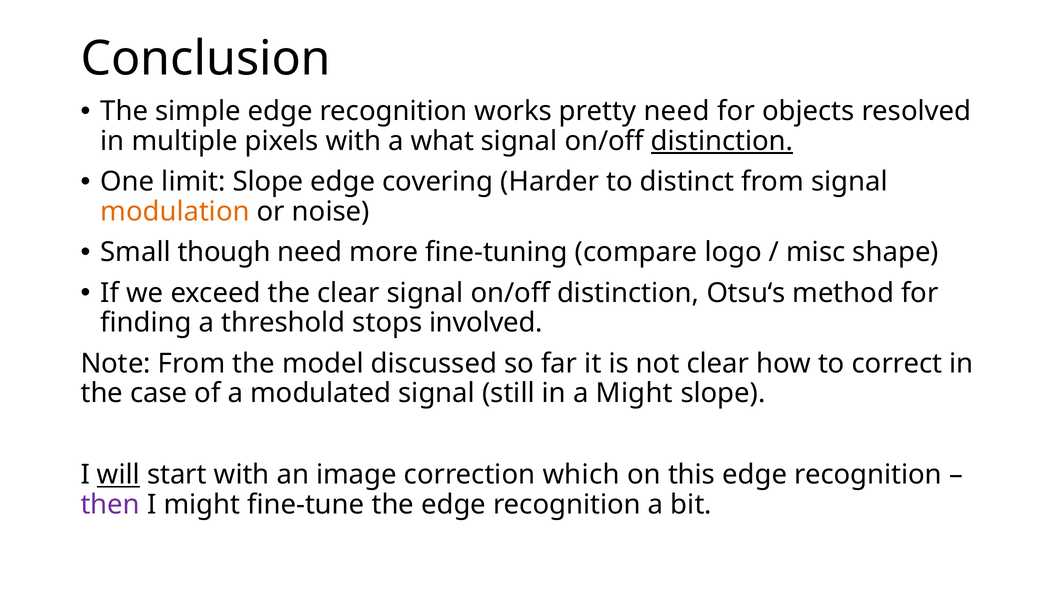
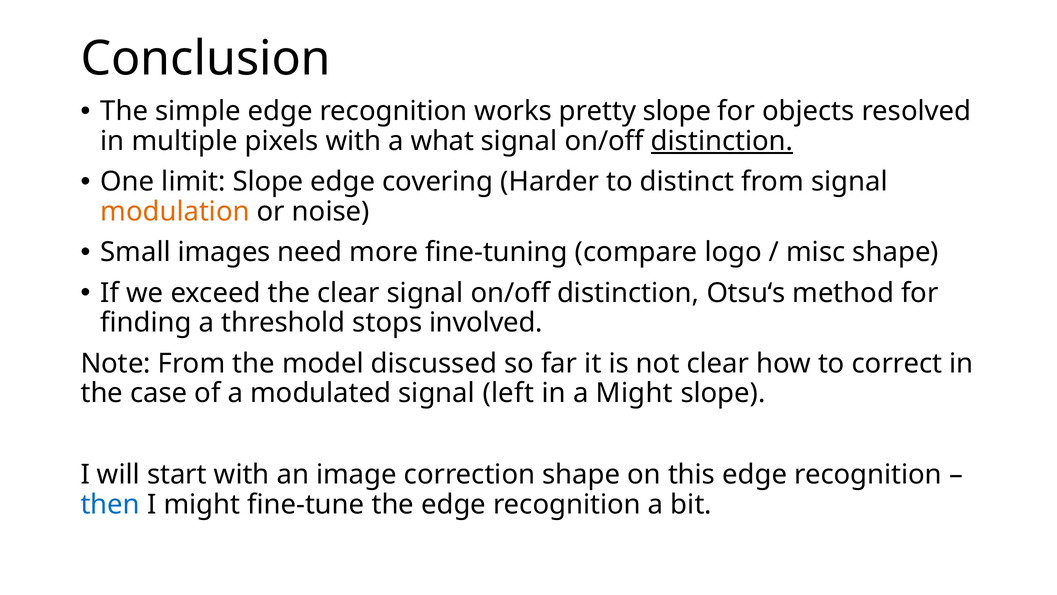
pretty need: need -> slope (677, 111)
though: though -> images (224, 252)
still: still -> left (508, 393)
will underline: present -> none (118, 475)
correction which: which -> shape (581, 475)
then colour: purple -> blue (110, 504)
